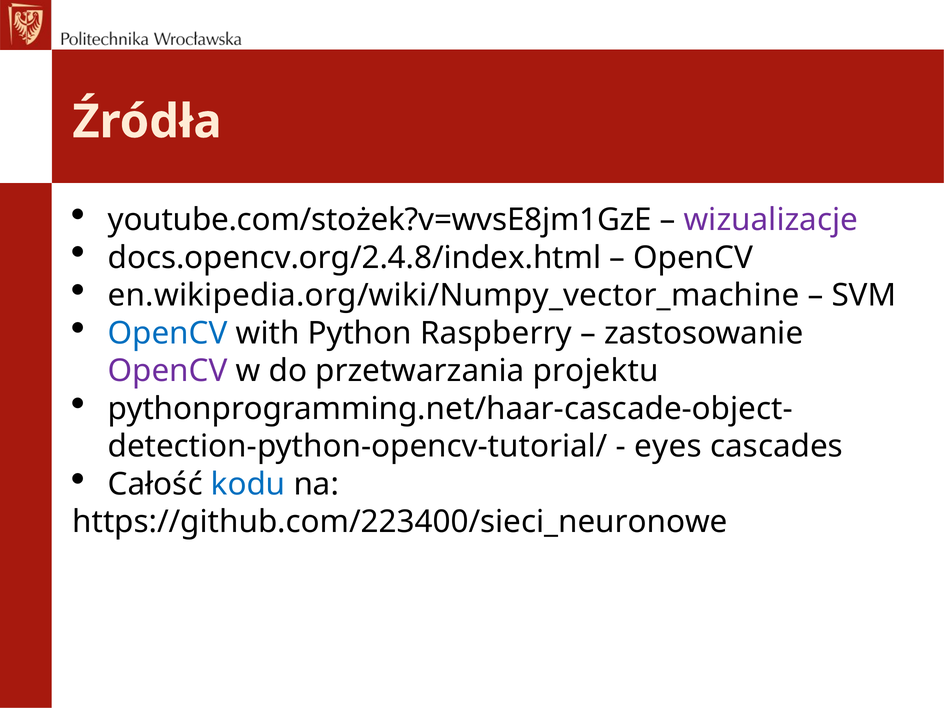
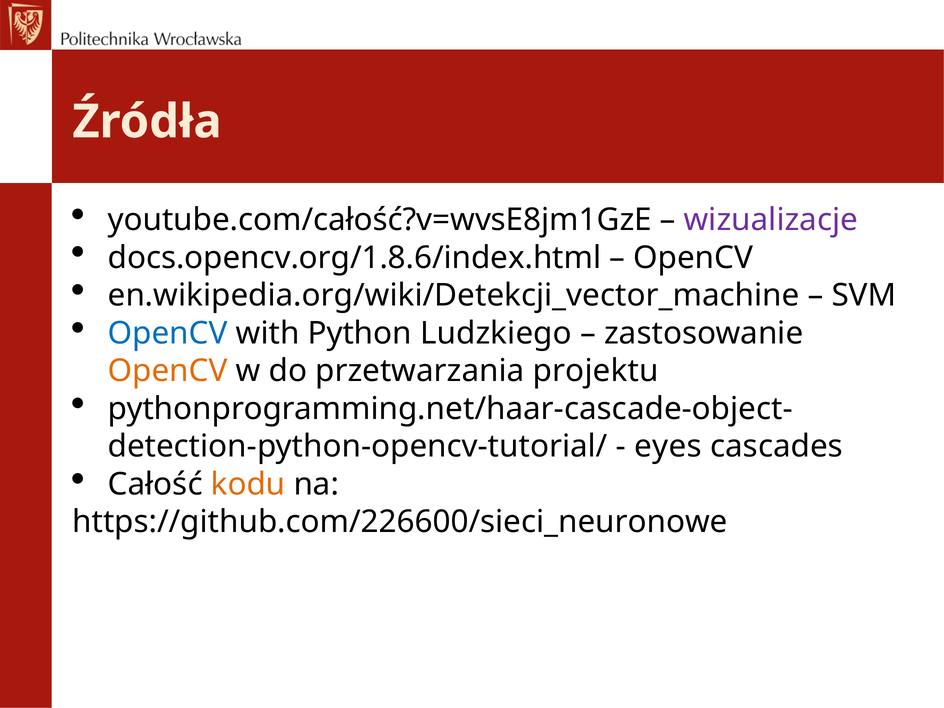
youtube.com/stożek?v=wvsE8jm1GzE: youtube.com/stożek?v=wvsE8jm1GzE -> youtube.com/całość?v=wvsE8jm1GzE (380, 220)
docs.opencv.org/2.4.8/index.html: docs.opencv.org/2.4.8/index.html -> docs.opencv.org/1.8.6/index.html (354, 258)
en.wikipedia.org/wiki/Numpy_vector_machine: en.wikipedia.org/wiki/Numpy_vector_machine -> en.wikipedia.org/wiki/Detekcji_vector_machine (454, 295)
Raspberry: Raspberry -> Ludzkiego (496, 333)
OpenCV colour: purple -> orange (168, 371)
kodu colour: blue -> orange (248, 484)
https://github.com/223400/sieci_neuronowe: https://github.com/223400/sieci_neuronowe -> https://github.com/226600/sieci_neuronowe (400, 522)
